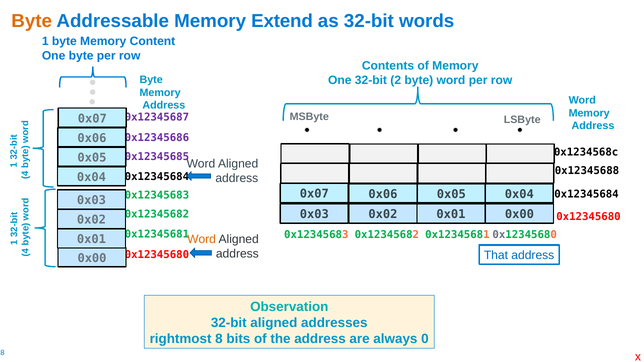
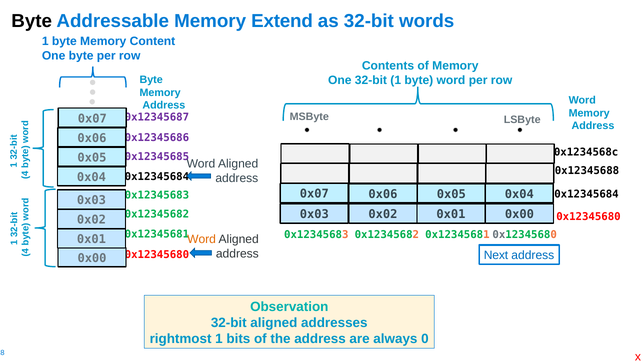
Byte colour: orange -> black (32, 21)
32-bit 2: 2 -> 1 (396, 81)
That: That -> Next (496, 256)
rightmost 8: 8 -> 1 (219, 339)
